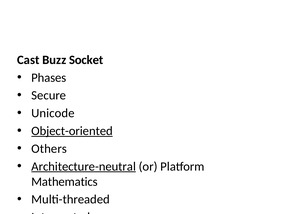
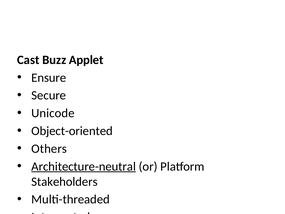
Socket: Socket -> Applet (86, 60)
Phases: Phases -> Ensure (49, 78)
Object-oriented underline: present -> none (72, 131)
Mathematics: Mathematics -> Stakeholders (64, 181)
